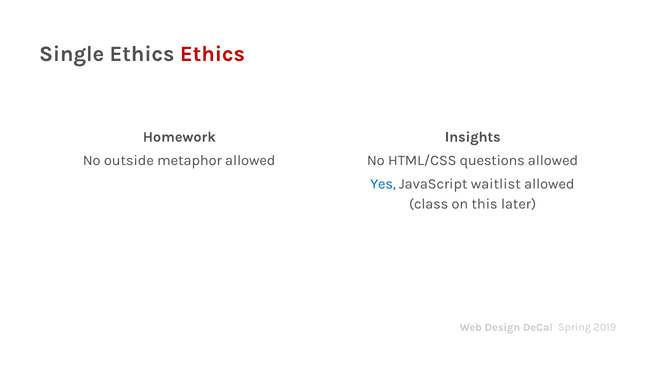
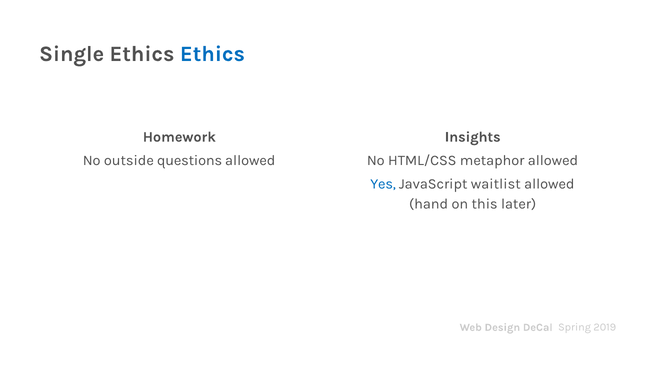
Ethics colour: red -> blue (212, 54)
metaphor: metaphor -> questions (190, 160)
questions: questions -> metaphor (492, 160)
class: class -> hand (429, 204)
